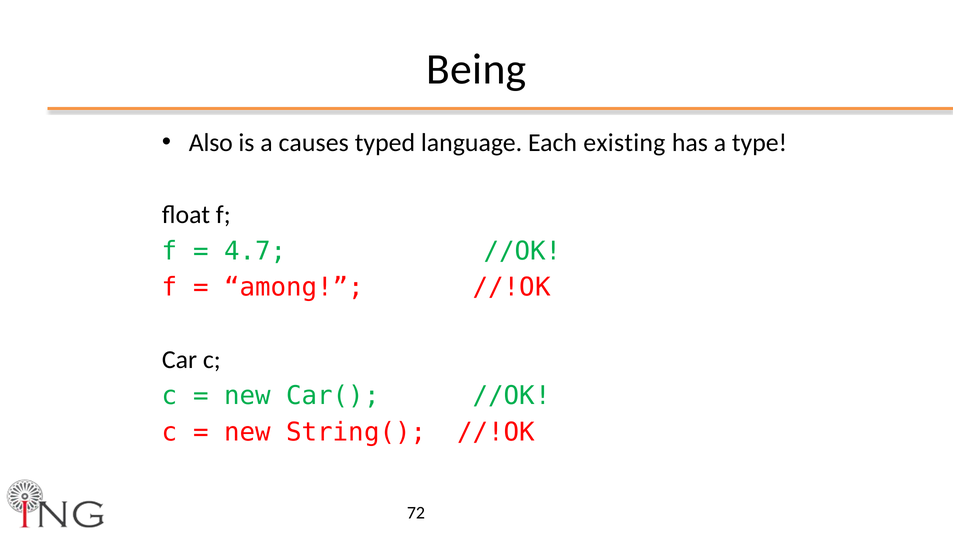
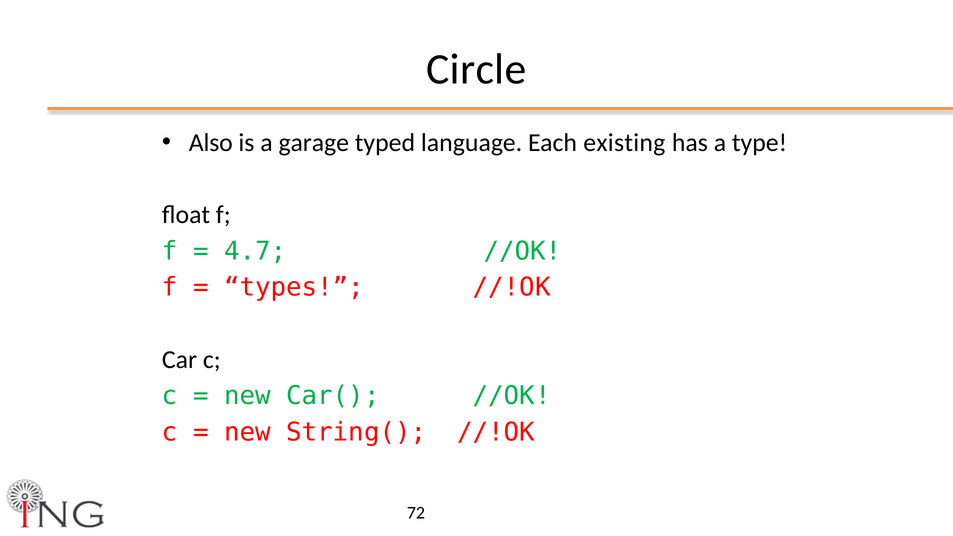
Being: Being -> Circle (476, 69)
causes: causes -> garage (314, 143)
among: among -> types (294, 287)
